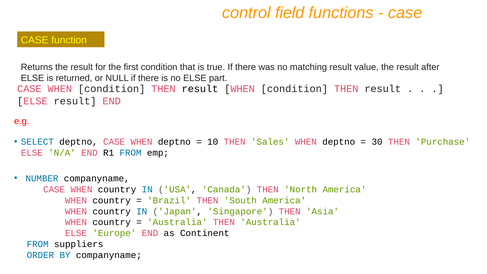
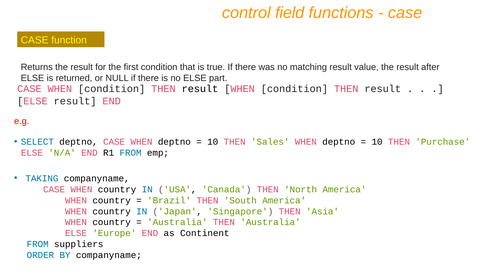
30: 30 -> 10 (377, 142)
NUMBER: NUMBER -> TAKING (42, 178)
